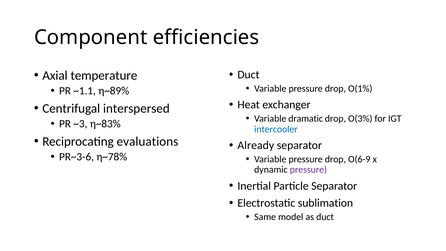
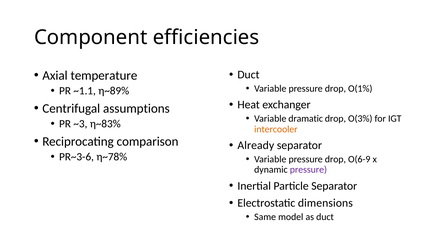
interspersed: interspersed -> assumptions (136, 108)
intercooler colour: blue -> orange (276, 129)
evaluations: evaluations -> comparison (148, 141)
sublimation: sublimation -> dimensions (325, 203)
